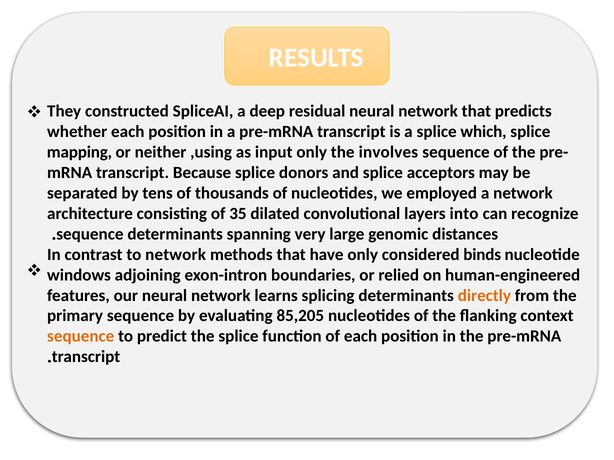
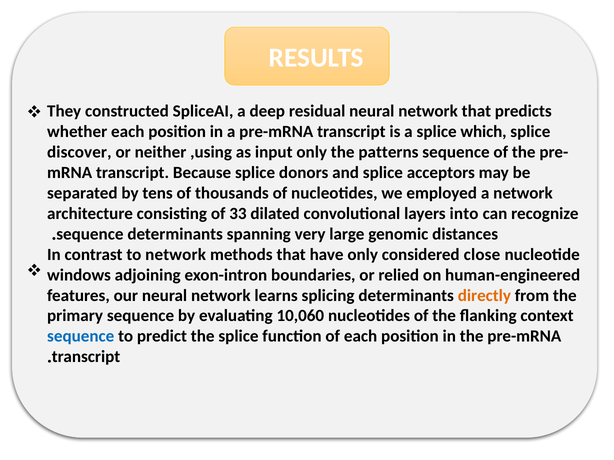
mapping: mapping -> discover (79, 152)
involves: involves -> patterns (388, 152)
35: 35 -> 33 (238, 214)
binds: binds -> close (482, 255)
85,205: 85,205 -> 10,060 (300, 316)
sequence colour: orange -> blue (81, 337)
